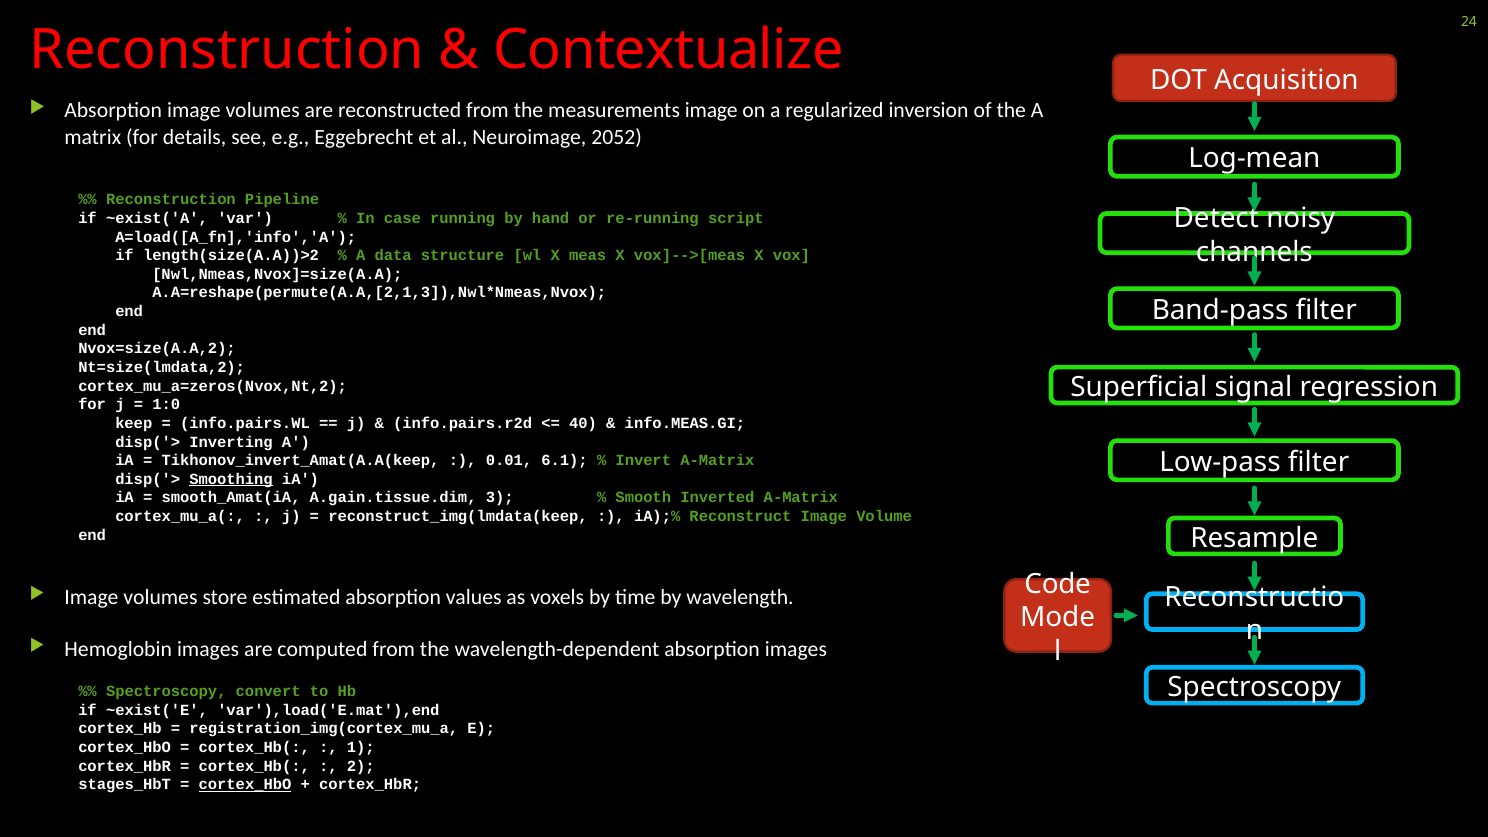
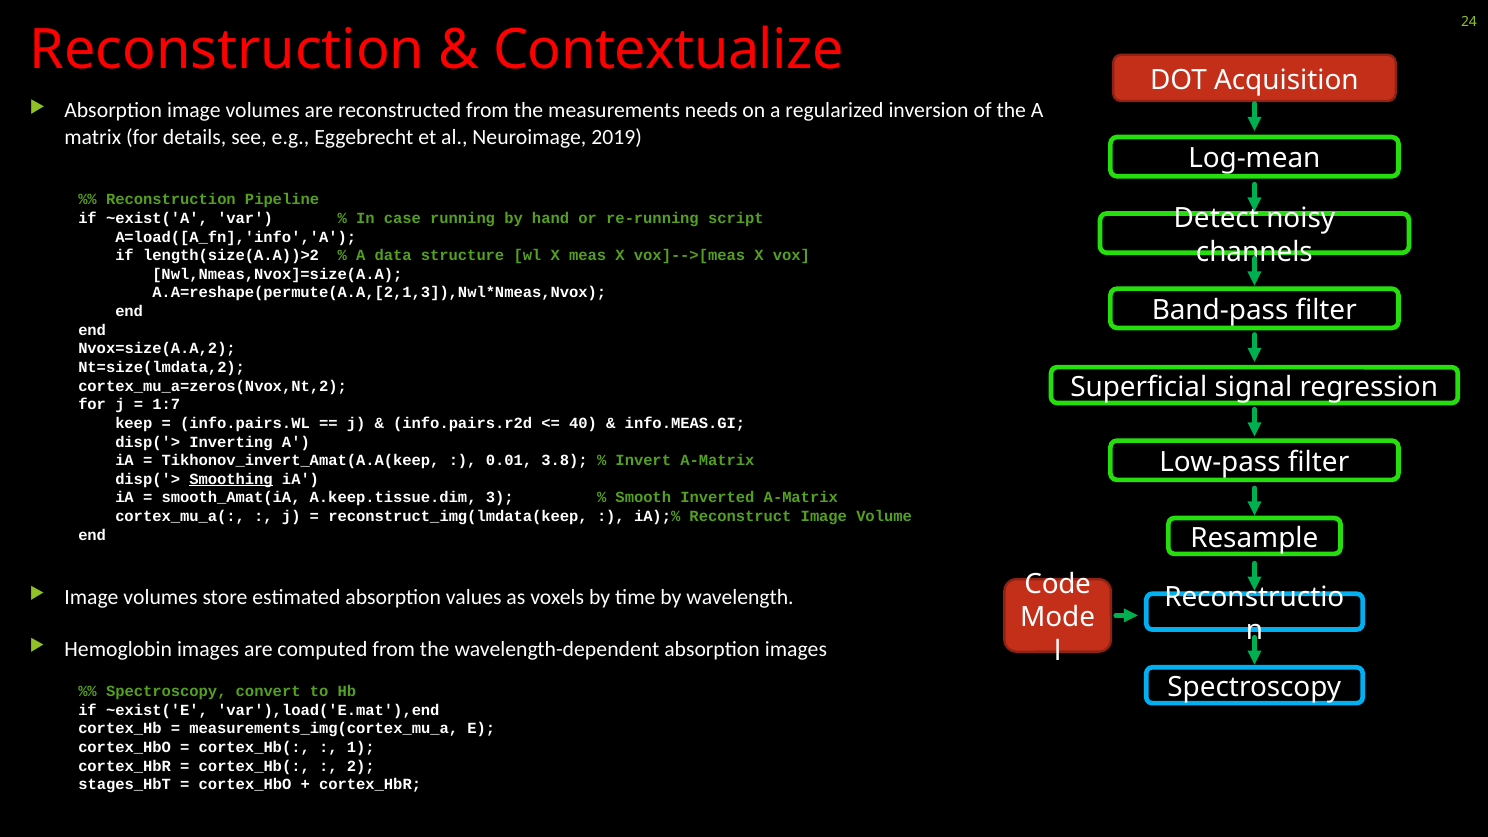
measurements image: image -> needs (711, 111)
2052: 2052 -> 2019 (617, 137)
1:0: 1:0 -> 1:7 (166, 405)
6.1: 6.1 -> 3.8 (565, 461)
A.gain.tissue.dim: A.gain.tissue.dim -> A.keep.tissue.dim (393, 498)
registration_img(cortex_mu_a: registration_img(cortex_mu_a -> measurements_img(cortex_mu_a (324, 729)
cortex_HbO underline: present -> none (245, 785)
